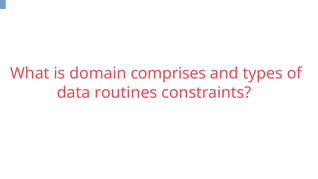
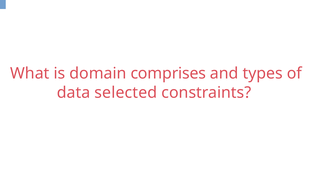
routines: routines -> selected (126, 93)
